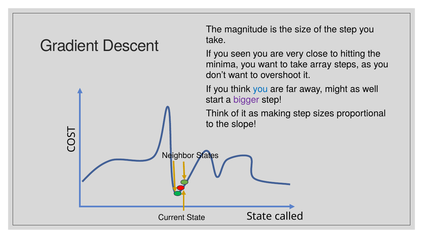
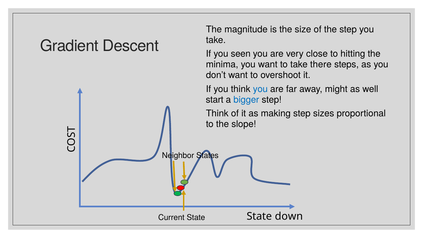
array: array -> there (321, 65)
bigger colour: purple -> blue (246, 100)
called: called -> down (289, 216)
